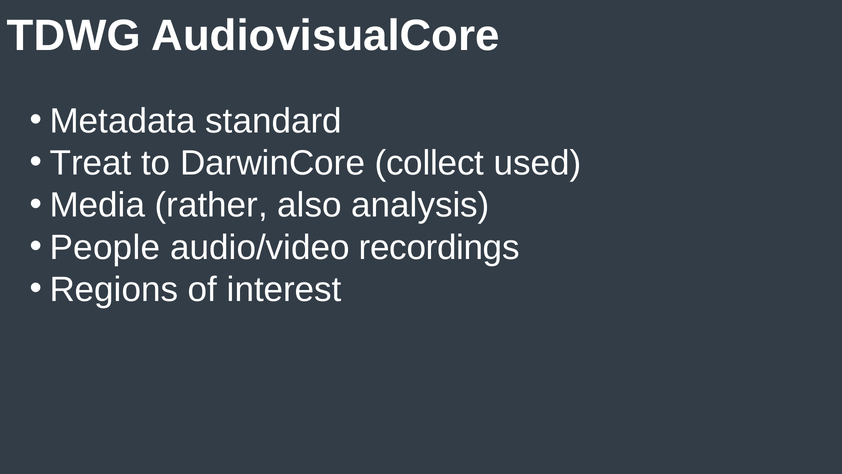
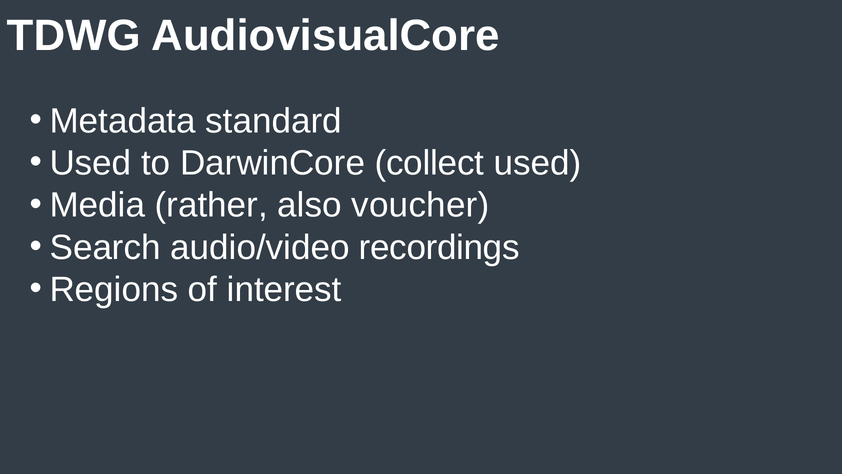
Treat: Treat -> Used (91, 163)
analysis: analysis -> voucher (420, 205)
People: People -> Search (105, 247)
